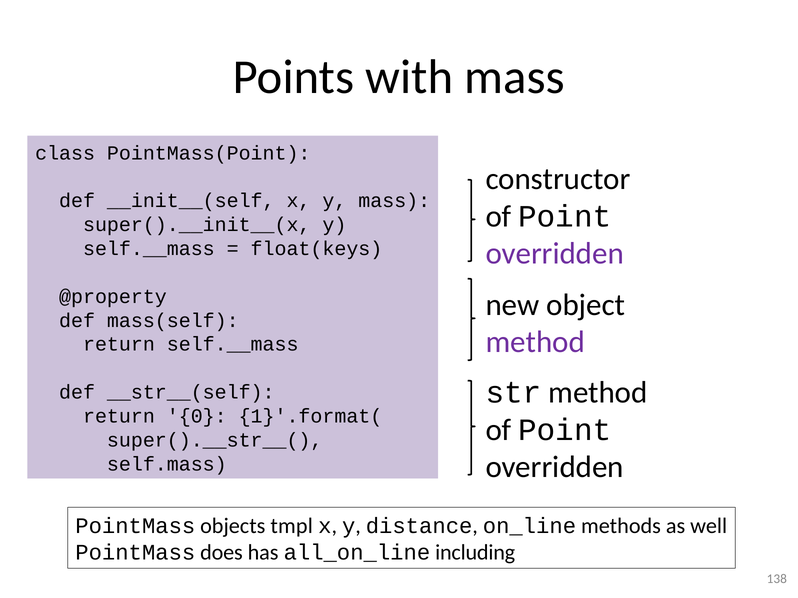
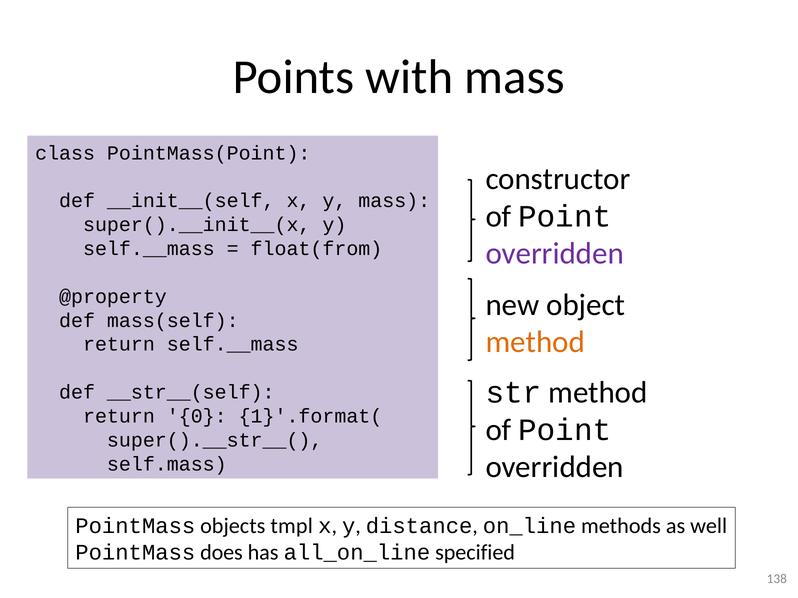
float(keys: float(keys -> float(from (316, 249)
method colour: purple -> orange (535, 342)
including: including -> specified (475, 553)
